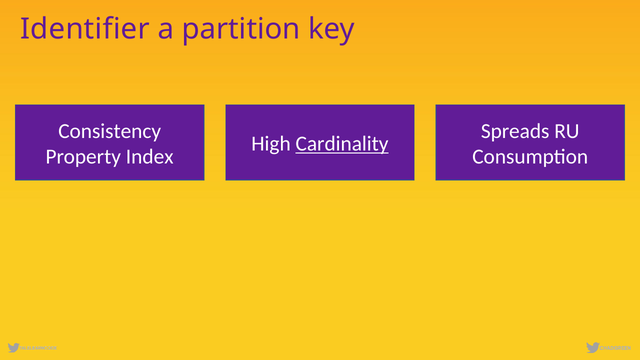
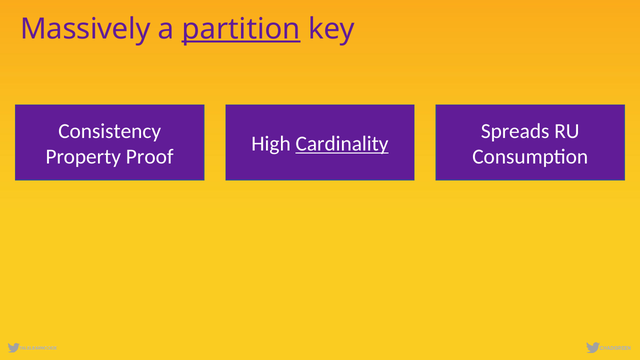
Identifier: Identifier -> Massively (85, 29)
partition underline: none -> present (241, 29)
Index: Index -> Proof (150, 157)
